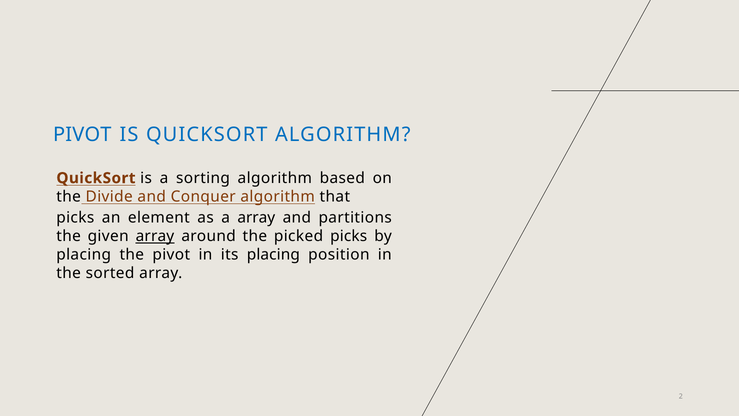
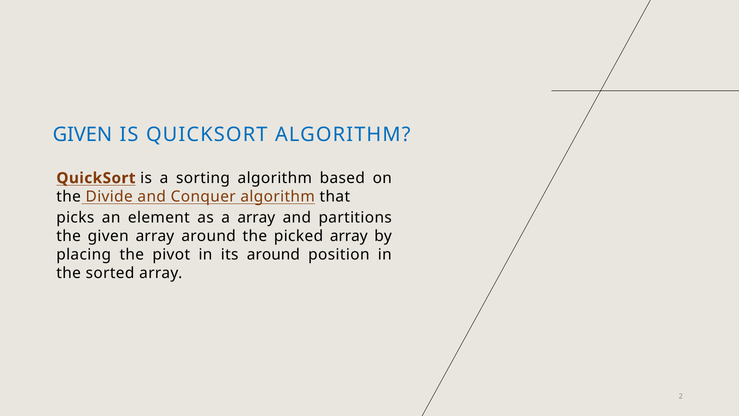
PIVOT: PIVOT -> GIVEN (82, 135)
array underline: present -> none (155, 236)
picked picks: picks -> array (349, 236)
its placing: placing -> around (273, 255)
